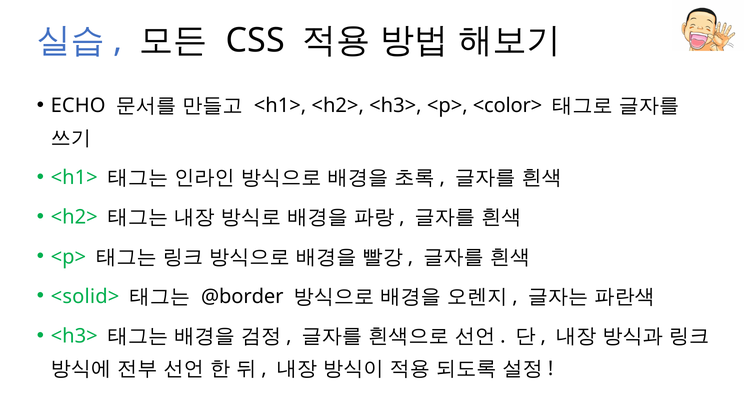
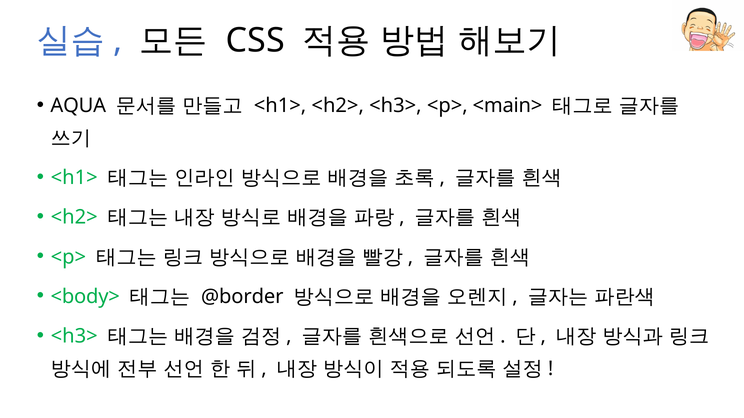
ECHO: ECHO -> AQUA (78, 106)
<color>: <color> -> <main> (507, 106)
<solid>: <solid> -> <body> (85, 297)
